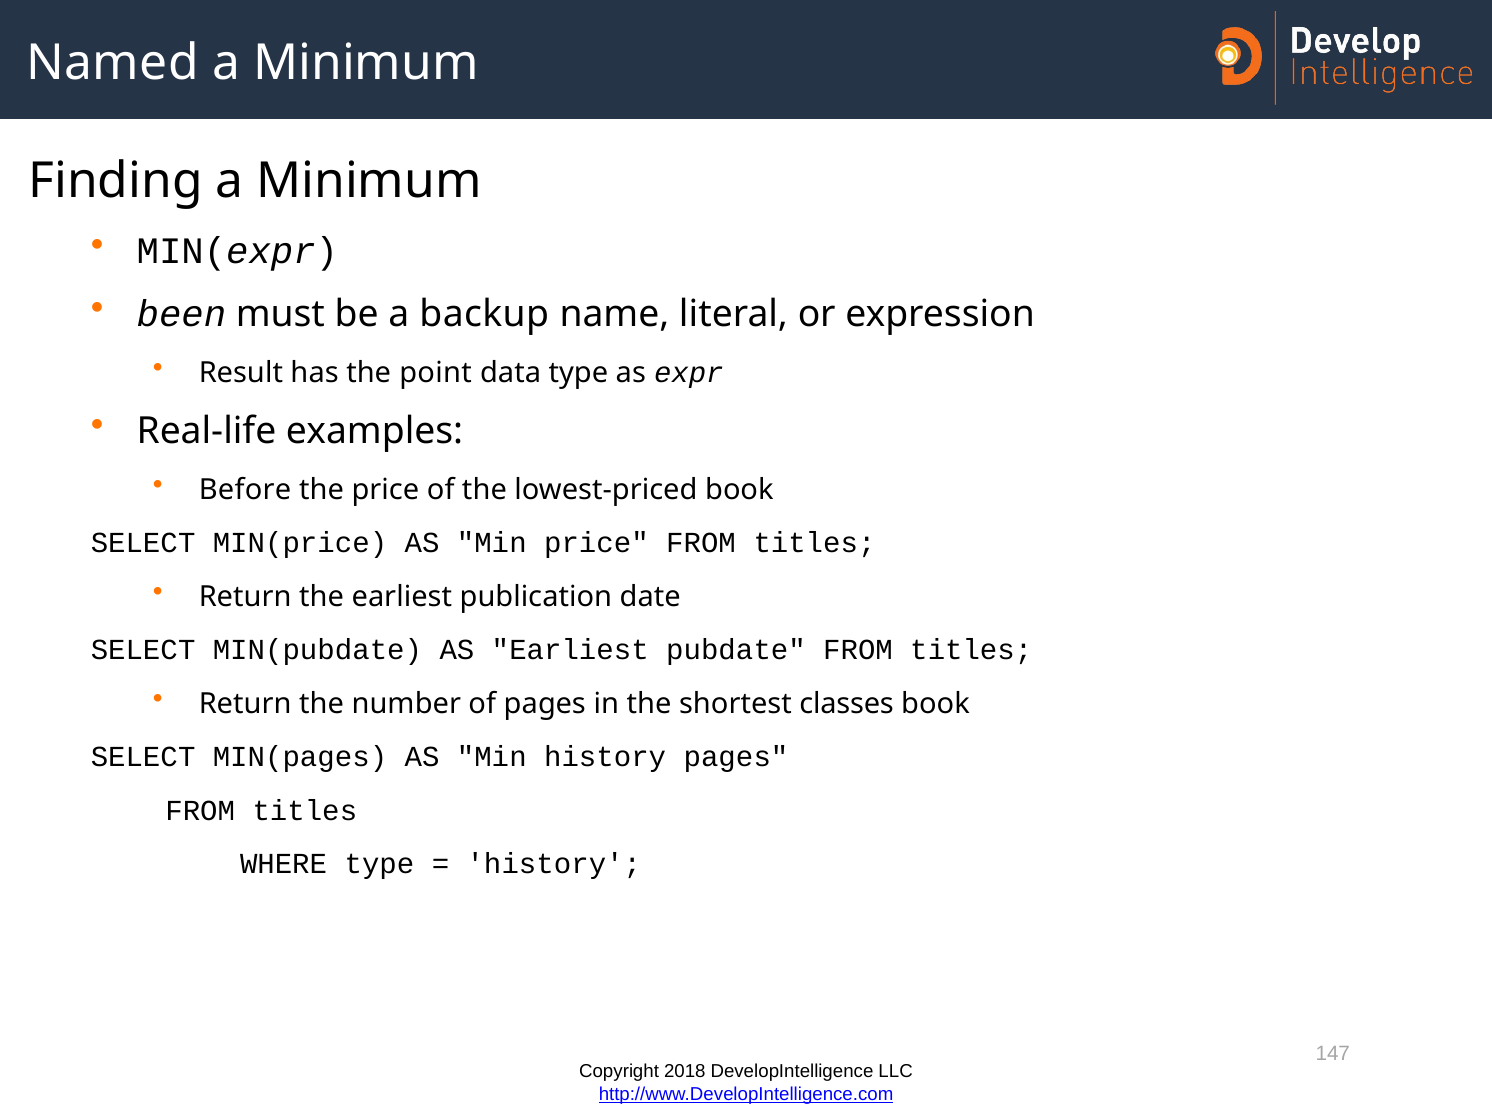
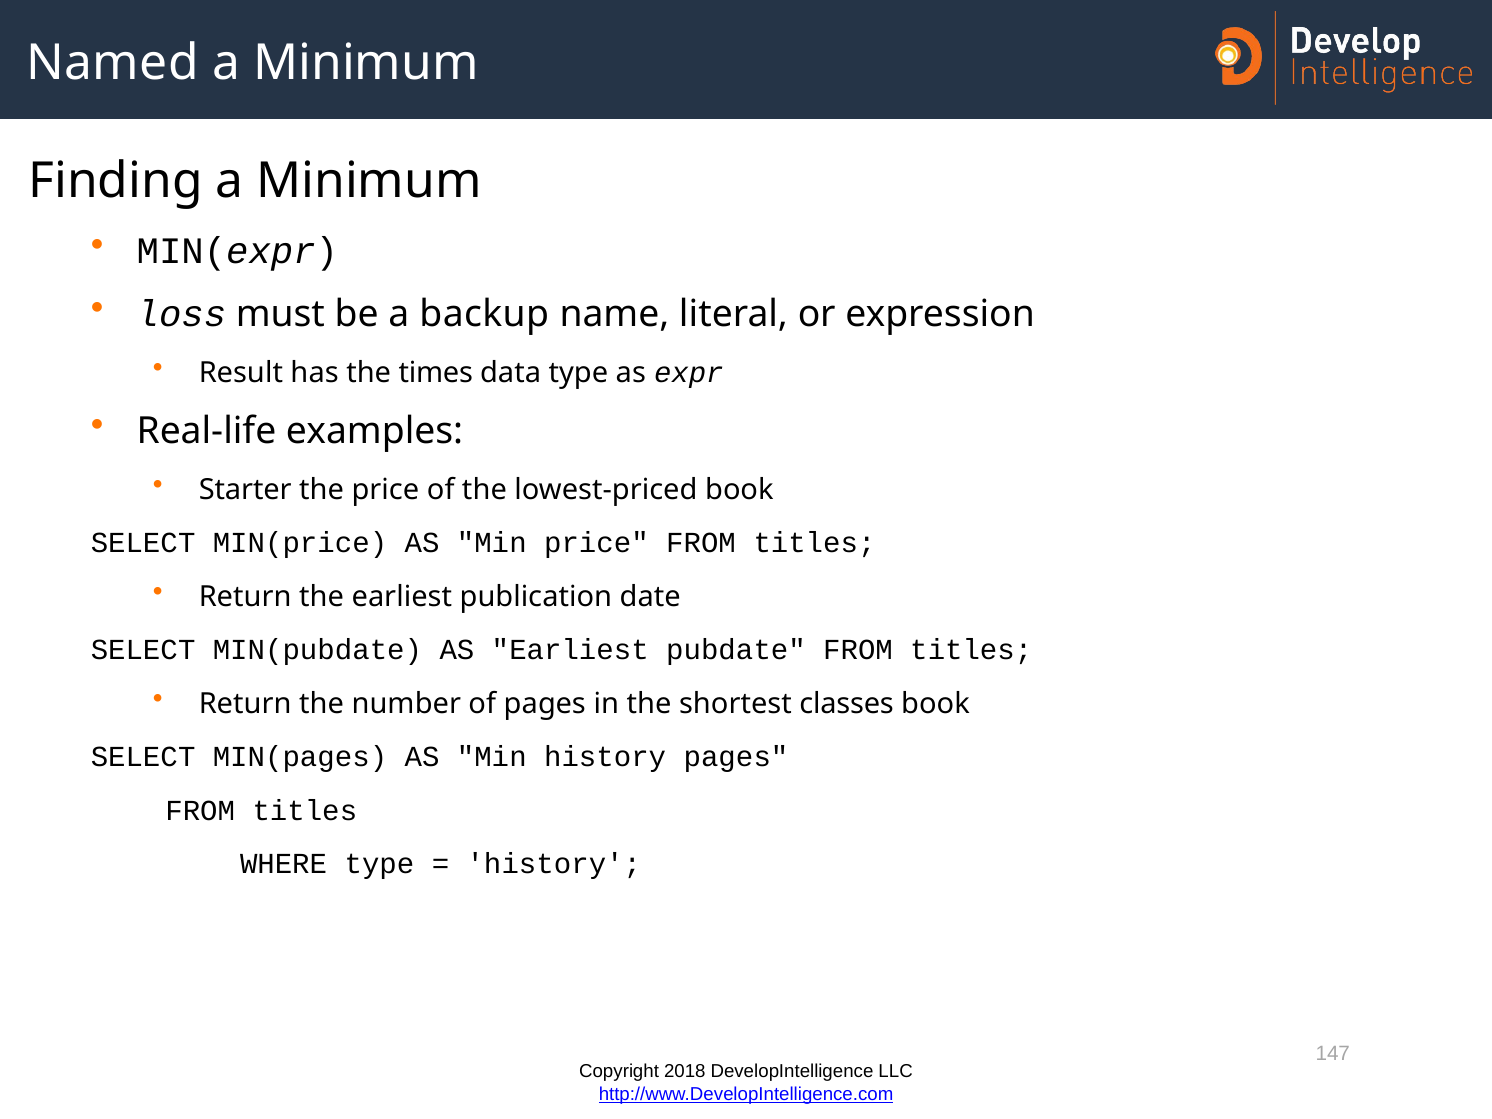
been: been -> loss (181, 315)
point: point -> times (436, 373)
Before: Before -> Starter (245, 489)
